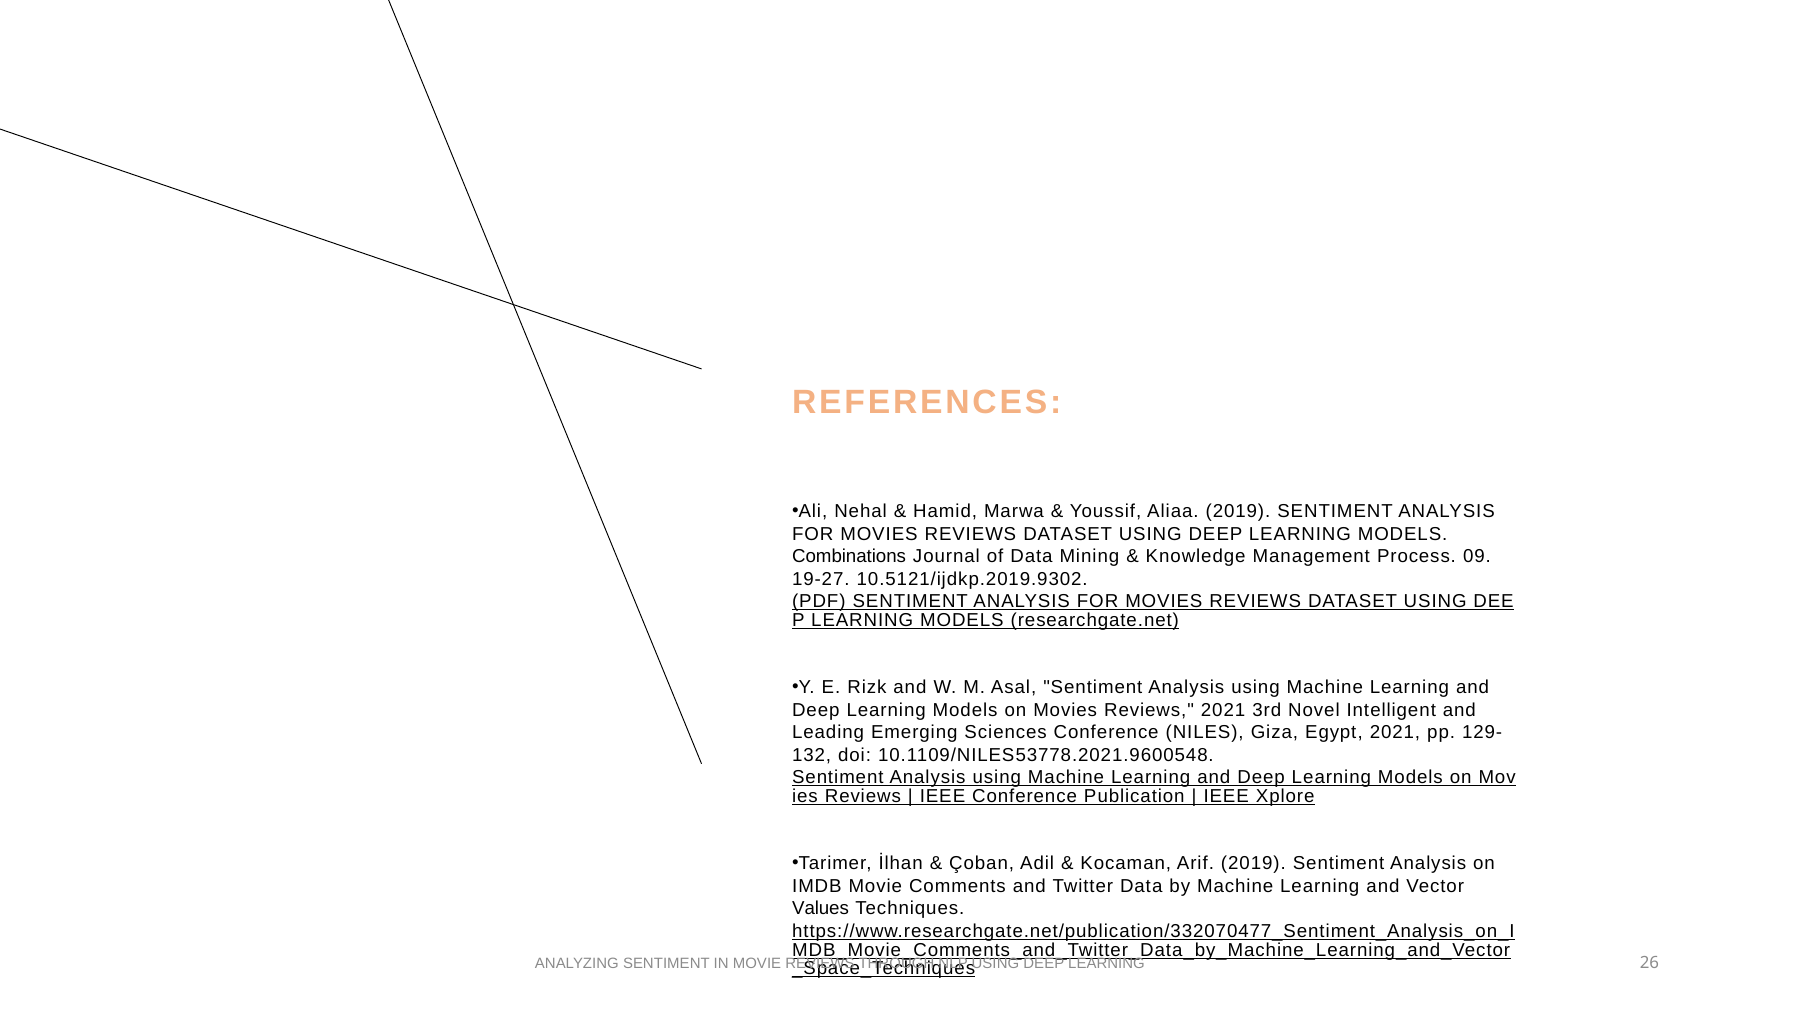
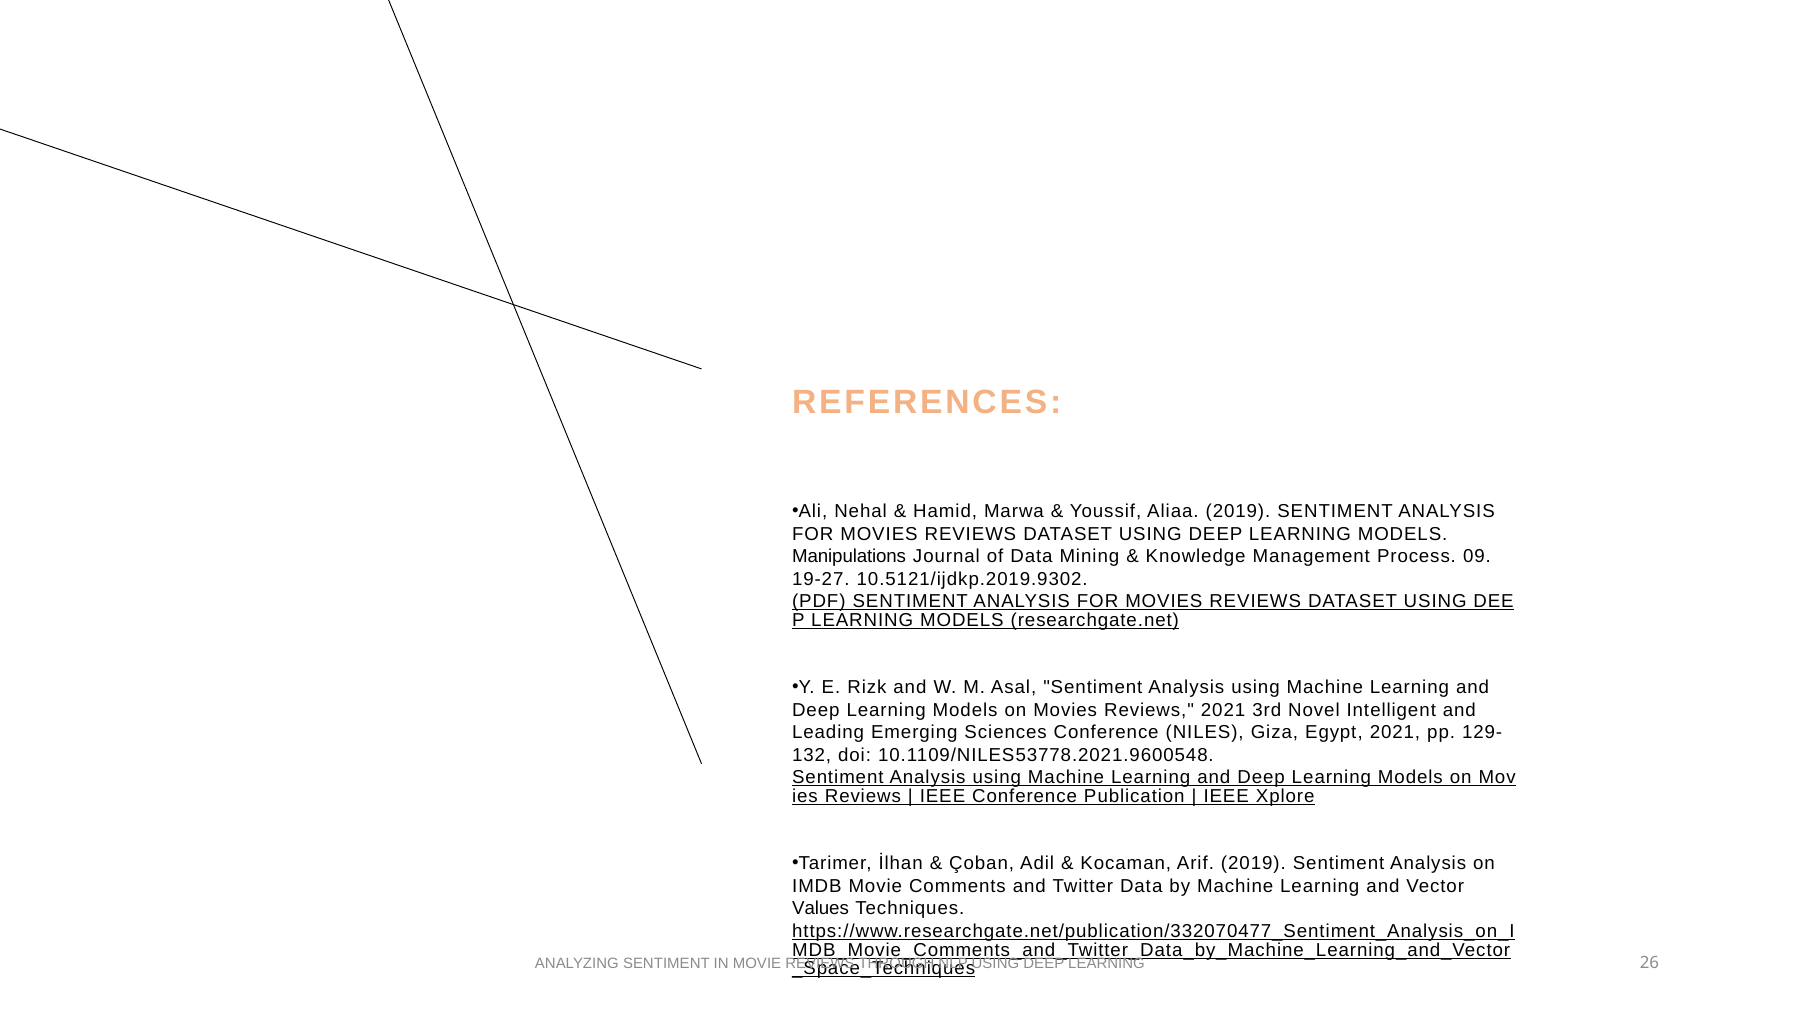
Combinations: Combinations -> Manipulations (849, 557)
